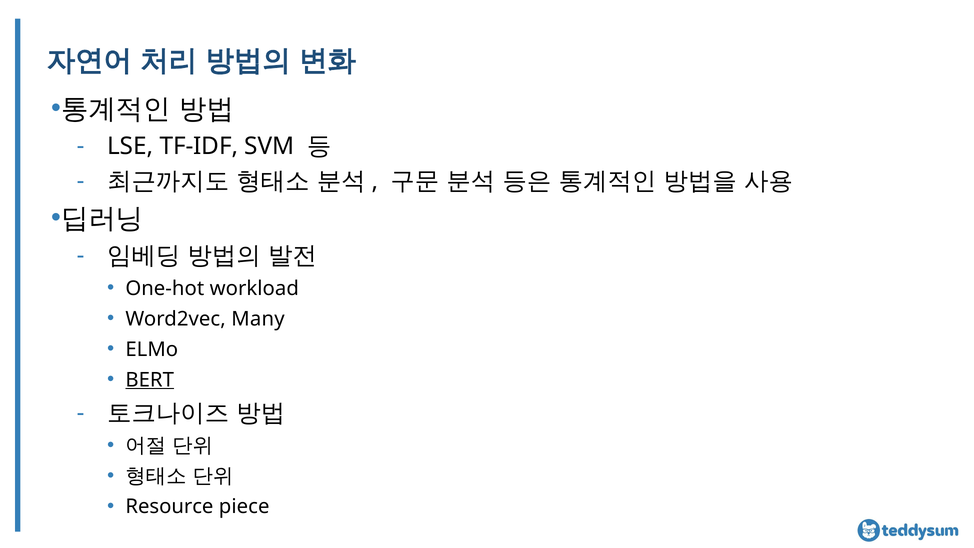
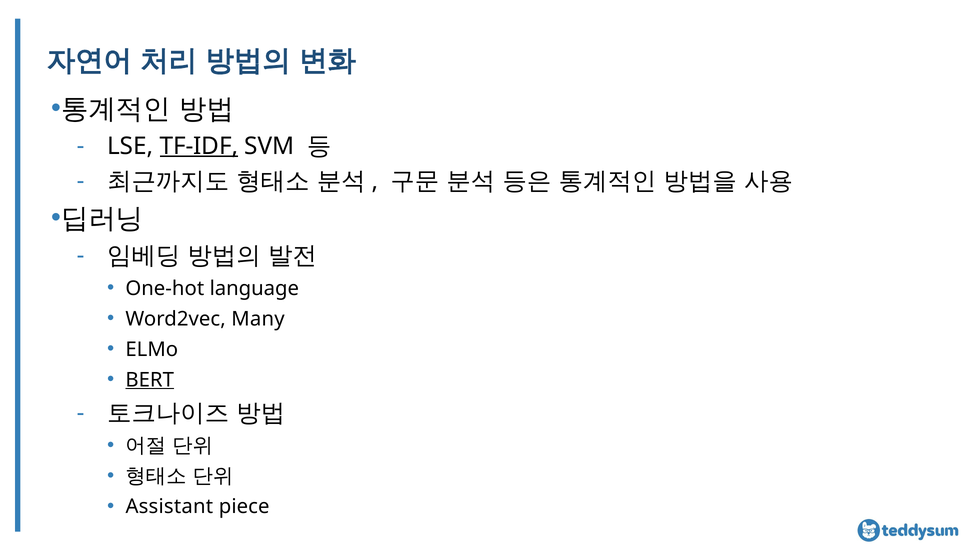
TF-IDF underline: none -> present (199, 146)
workload: workload -> language (254, 288)
Resource: Resource -> Assistant (169, 507)
